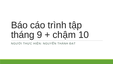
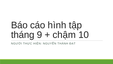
trình: trình -> hình (57, 25)
